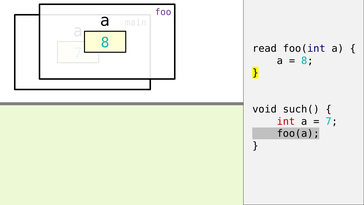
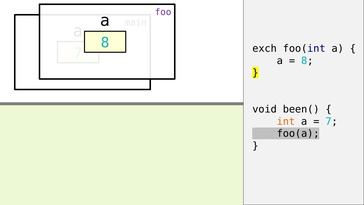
read: read -> exch (265, 48)
such(: such( -> been( (301, 109)
int colour: red -> orange (286, 121)
